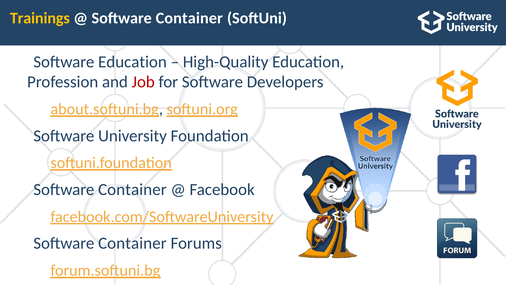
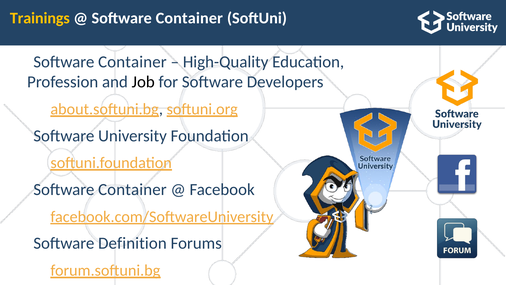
Education: Education -> Container (132, 62)
Job colour: red -> black (143, 82)
Container: Container -> Definition (132, 243)
